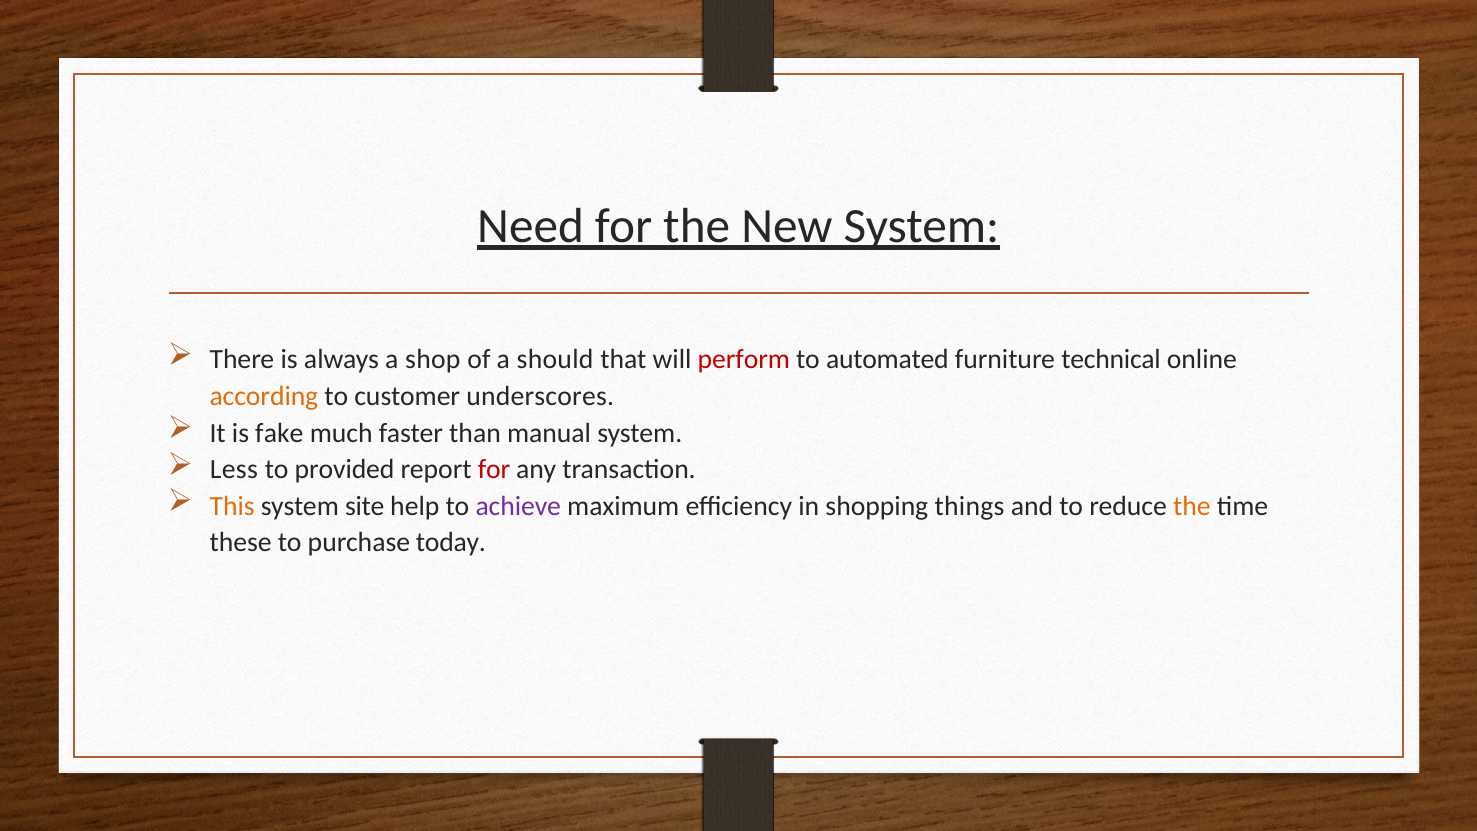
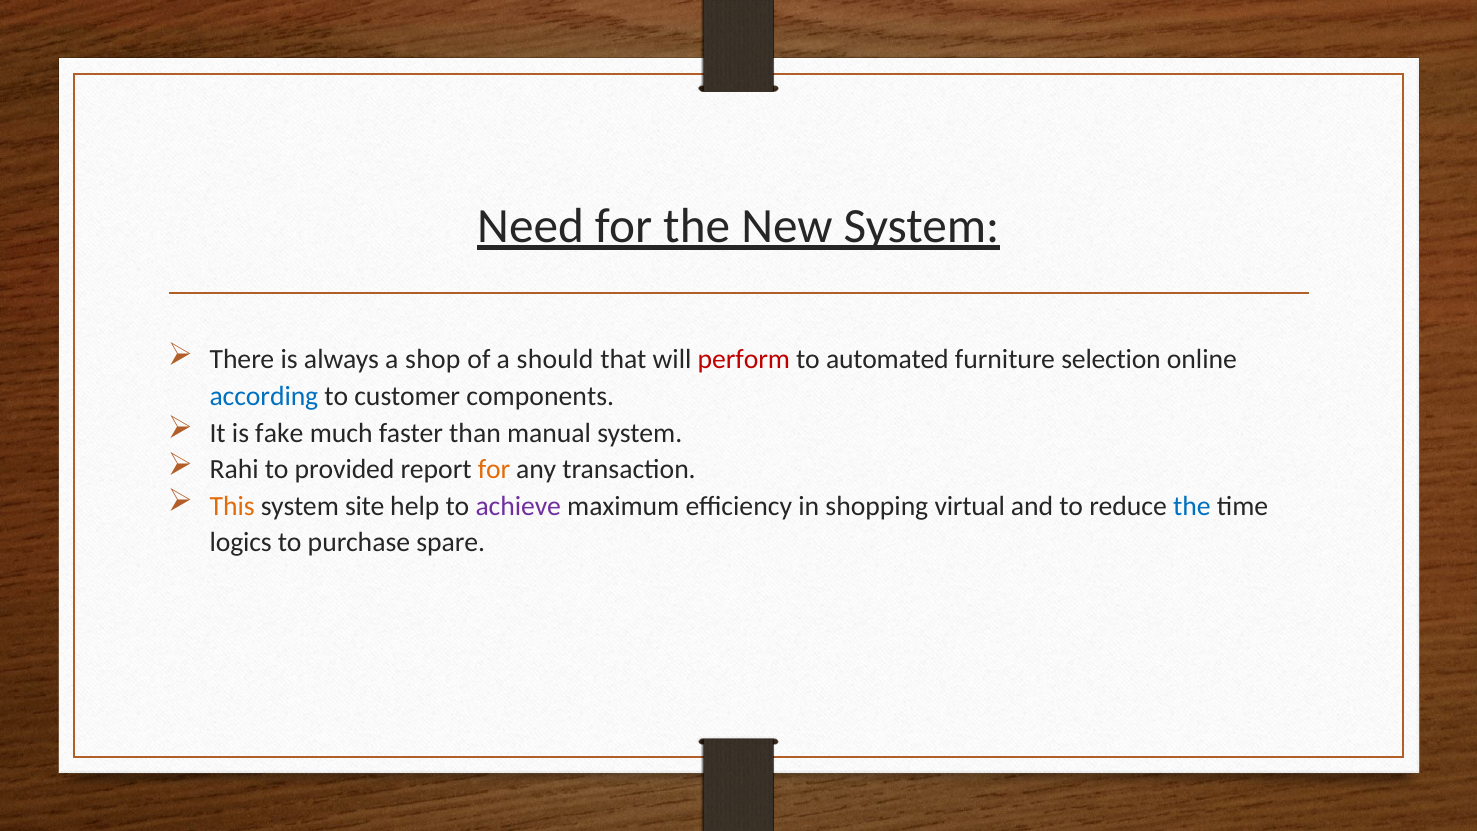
technical: technical -> selection (1111, 360)
according colour: orange -> blue (264, 396)
underscores: underscores -> components (540, 396)
Less: Less -> Rahi (234, 469)
for colour: red -> orange (494, 469)
things: things -> virtual (970, 506)
the colour: orange -> blue (1192, 506)
these: these -> logics (241, 542)
today: today -> spare (451, 542)
